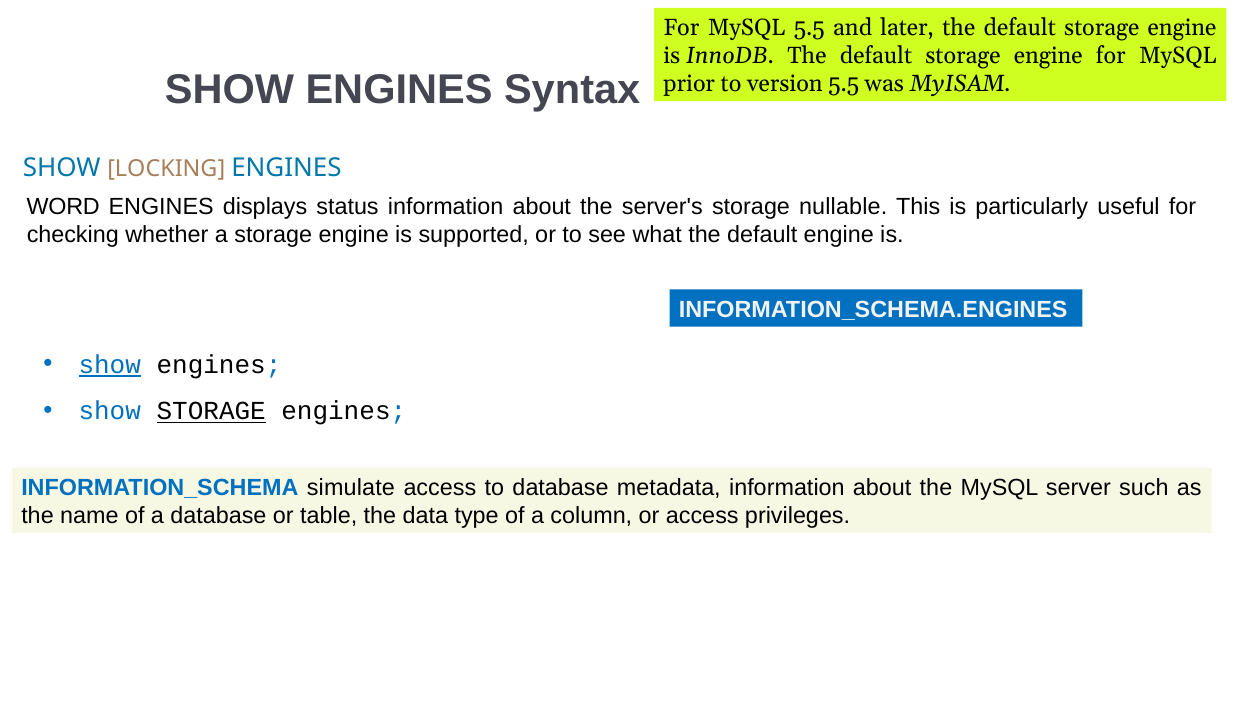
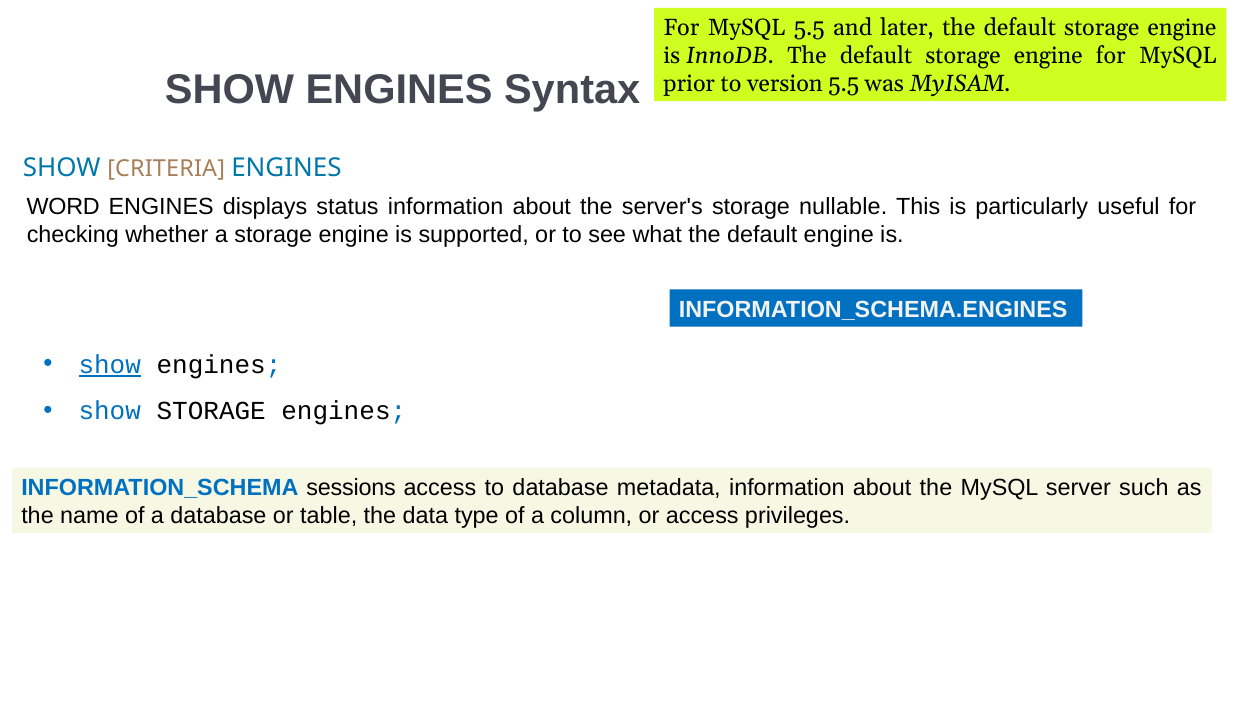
LOCKING: LOCKING -> CRITERIA (166, 169)
STORAGE underline: present -> none (211, 411)
simulate: simulate -> sessions (351, 488)
